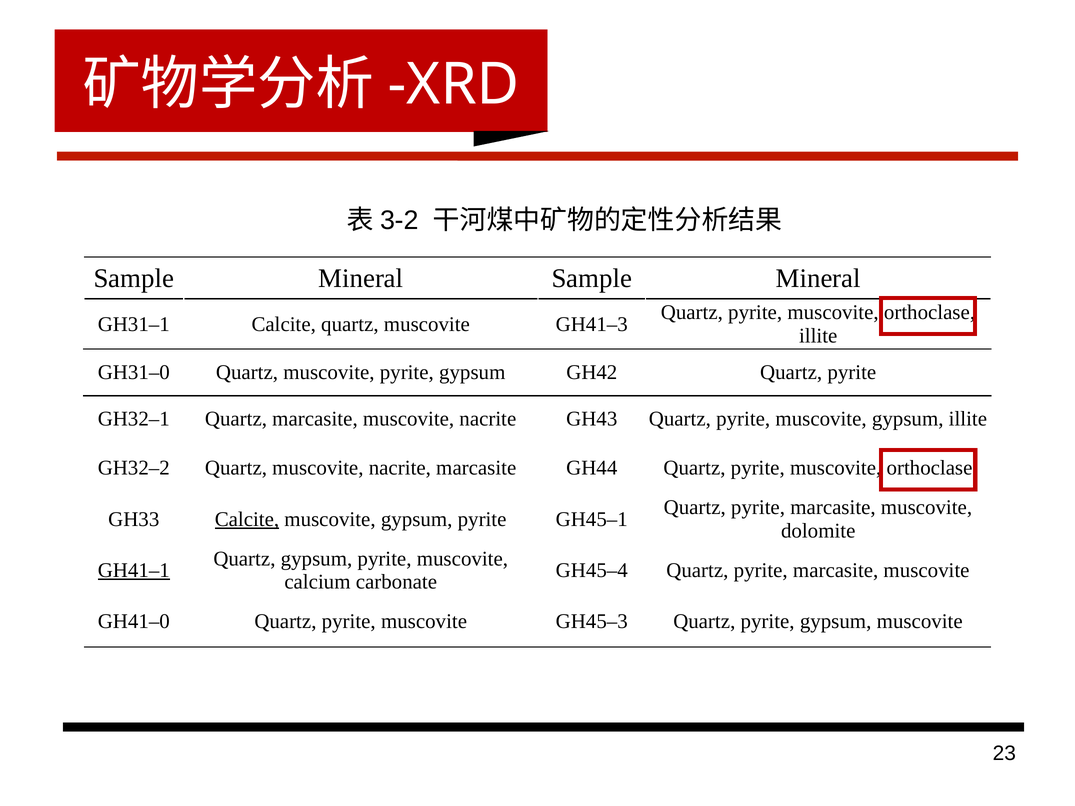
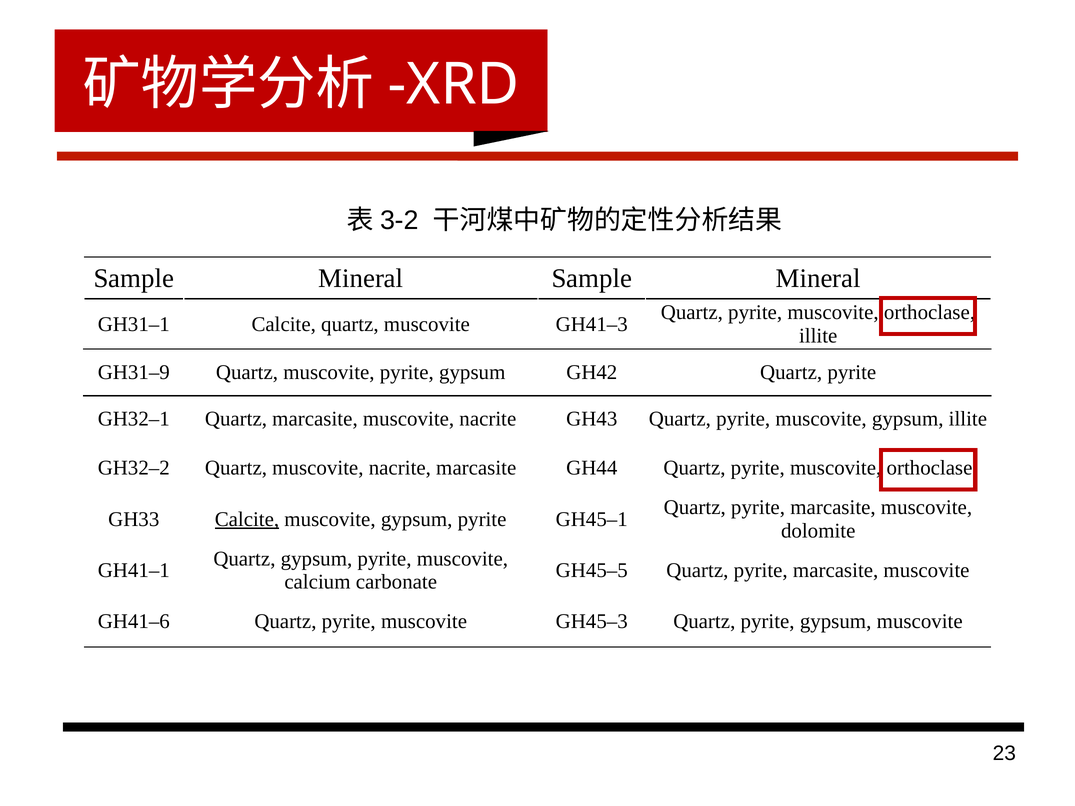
GH31–0: GH31–0 -> GH31–9 (134, 373)
GH41–1 underline: present -> none (134, 571)
GH45–4: GH45–4 -> GH45–5 (592, 571)
GH41–0: GH41–0 -> GH41–6 (134, 622)
